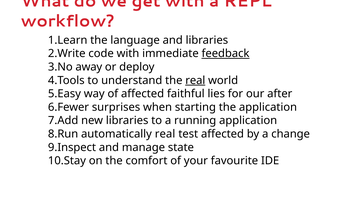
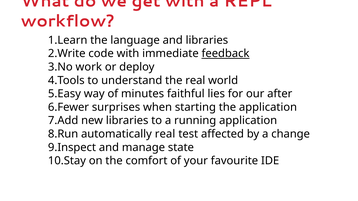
away: away -> work (89, 67)
real underline: present -> none (195, 81)
of affected: affected -> minutes (143, 94)
